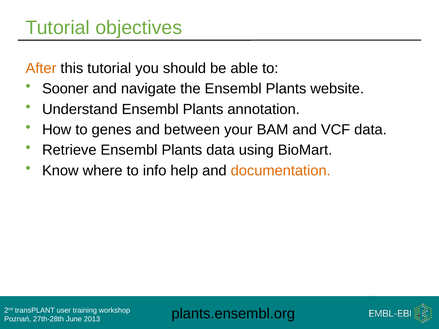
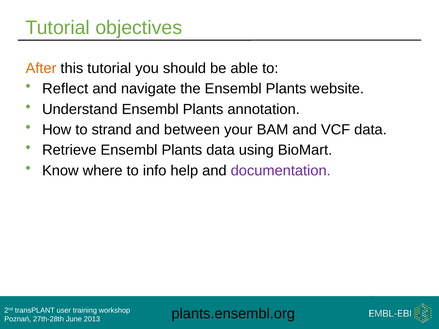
Sooner: Sooner -> Reflect (65, 89)
genes: genes -> strand (112, 130)
documentation colour: orange -> purple (281, 171)
